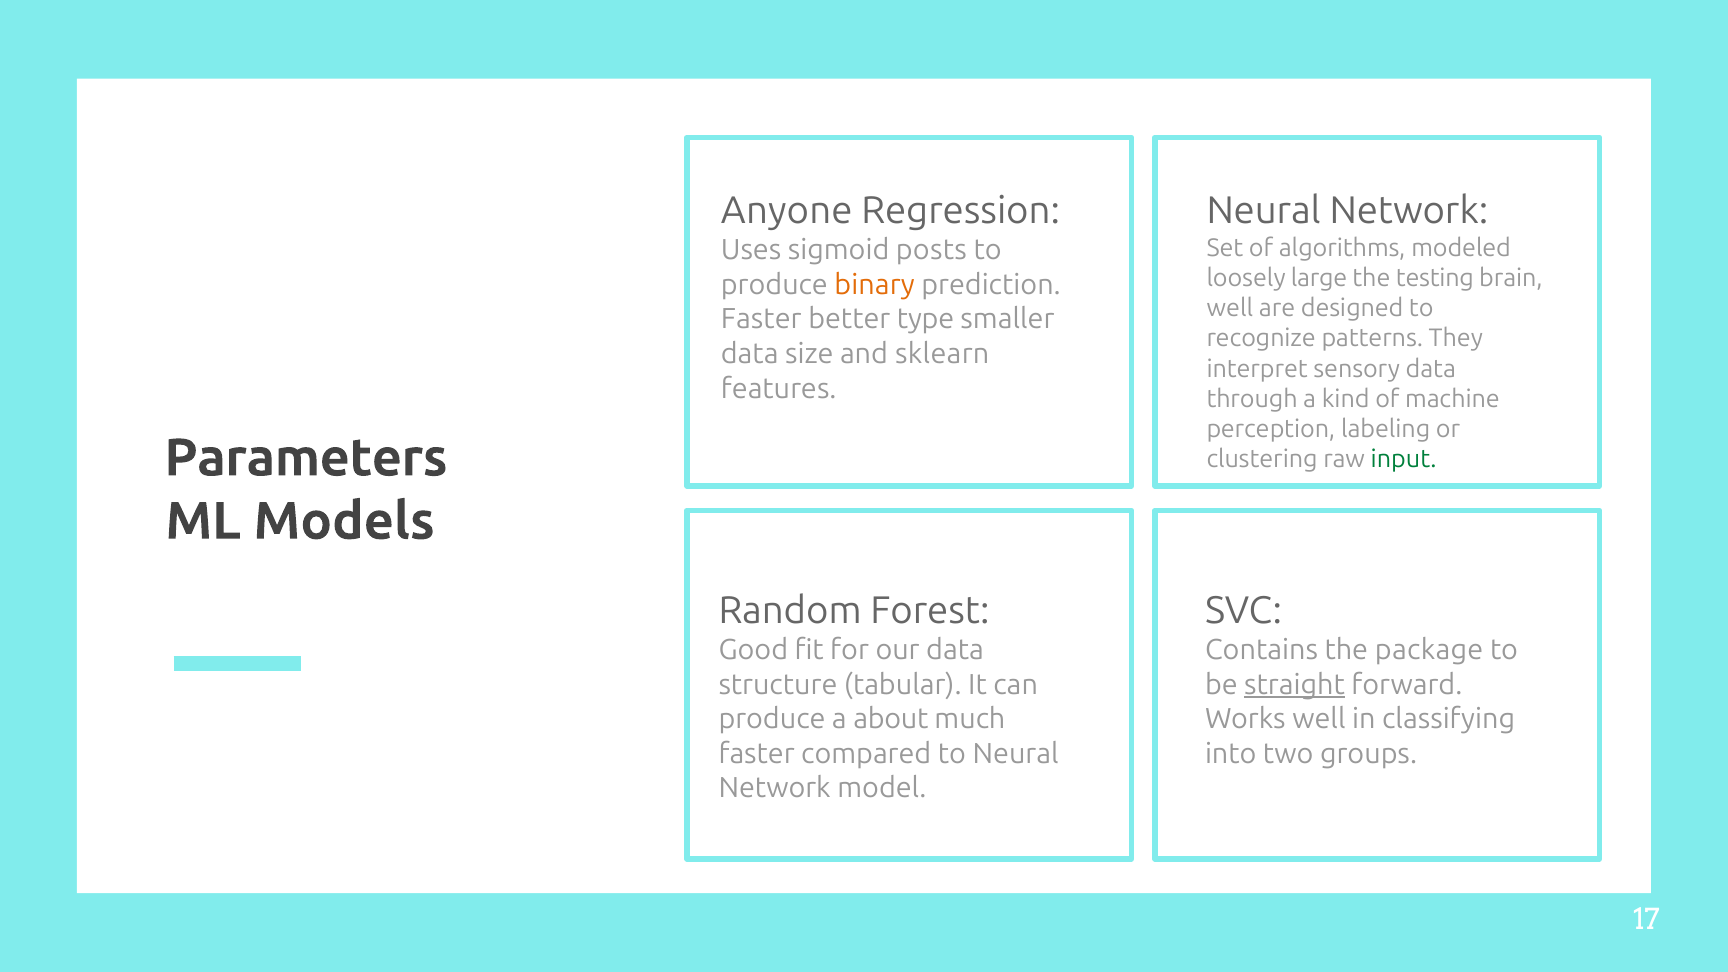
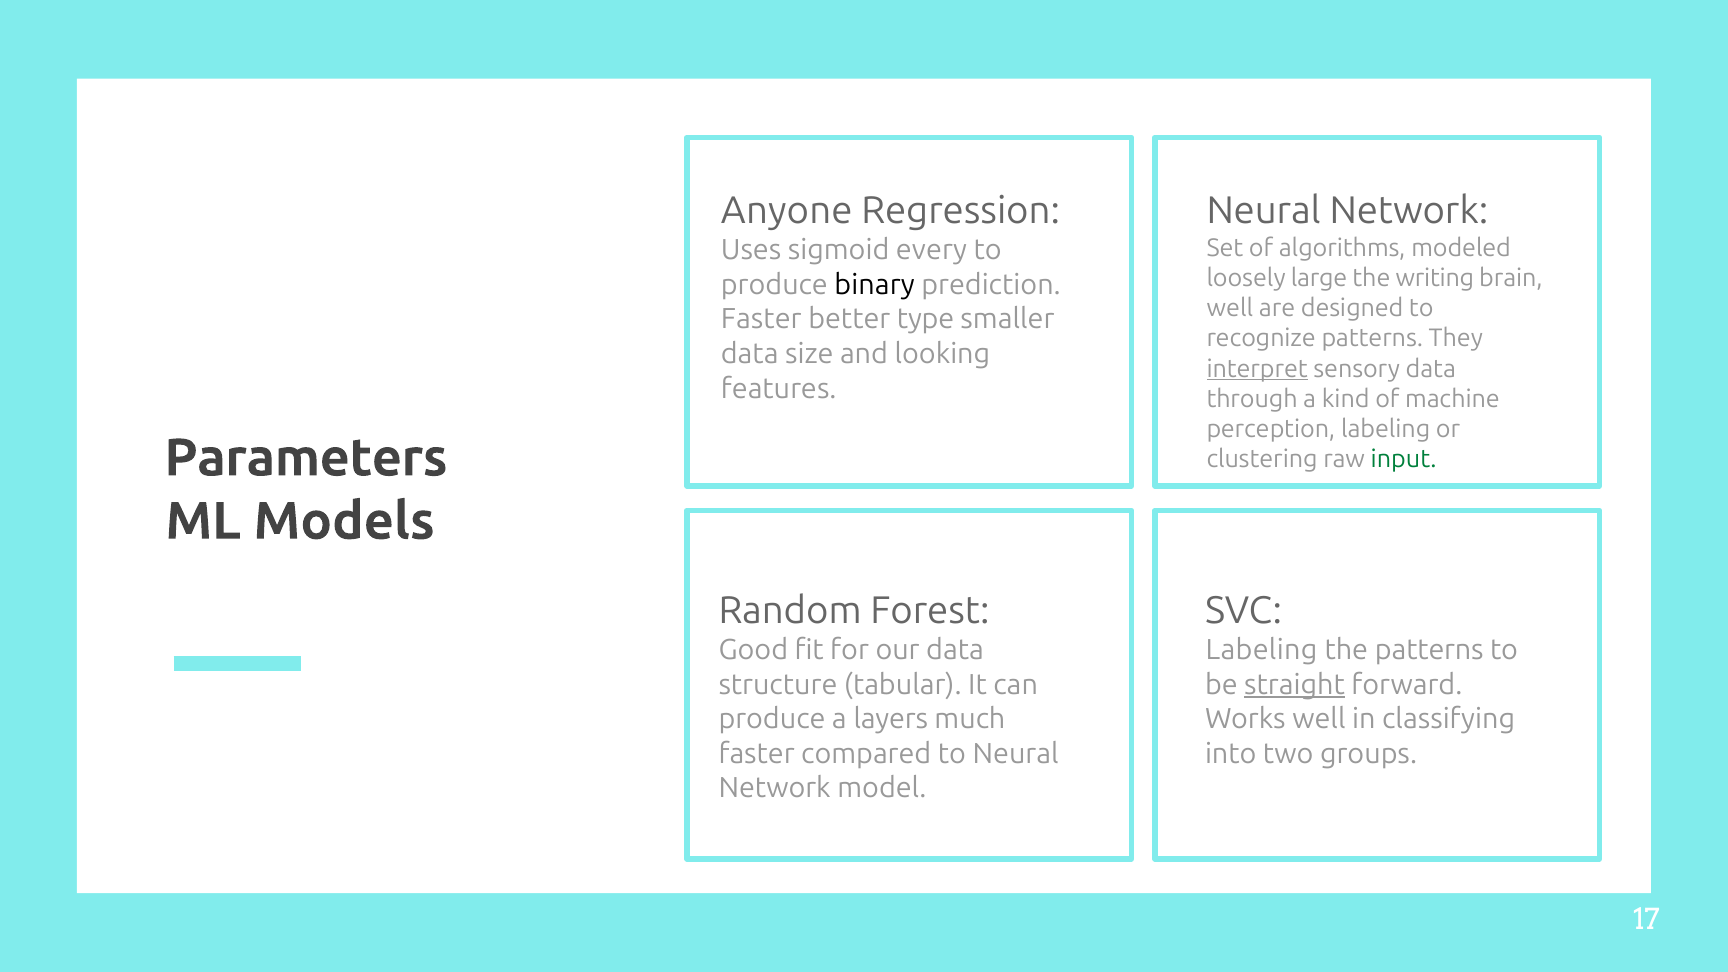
posts: posts -> every (931, 250)
testing: testing -> writing (1435, 278)
binary colour: orange -> black (875, 285)
sklearn: sklearn -> looking (942, 354)
interpret underline: none -> present (1257, 369)
Contains: Contains -> Labeling (1261, 650)
the package: package -> patterns (1429, 650)
about: about -> layers (891, 719)
